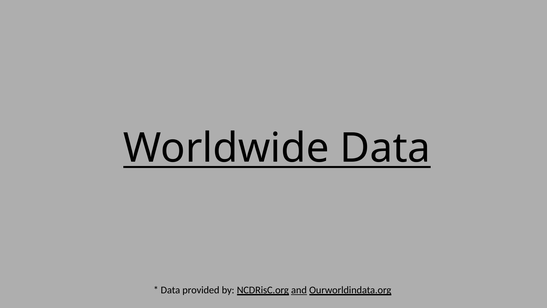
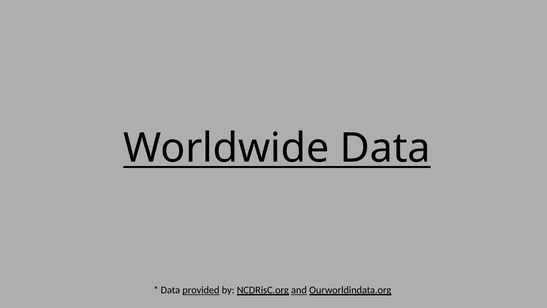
provided underline: none -> present (201, 290)
